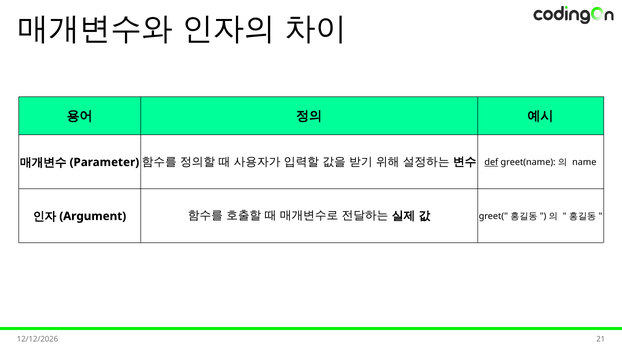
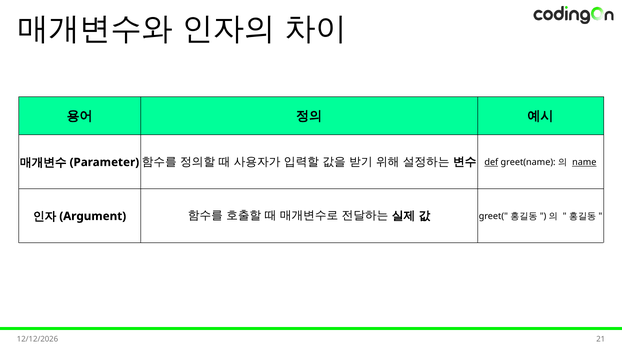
name underline: none -> present (584, 162)
